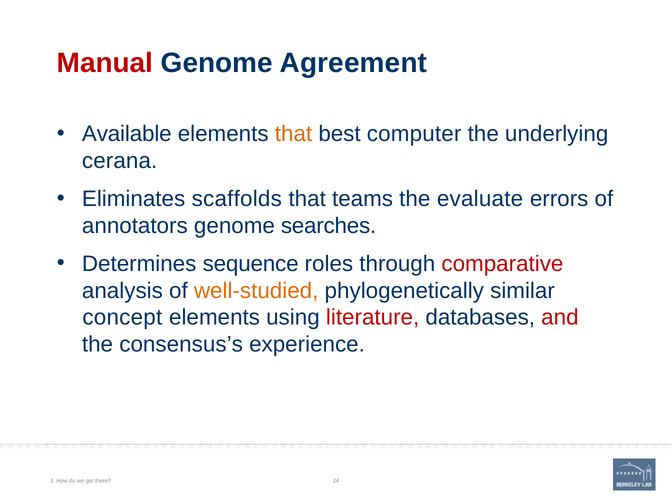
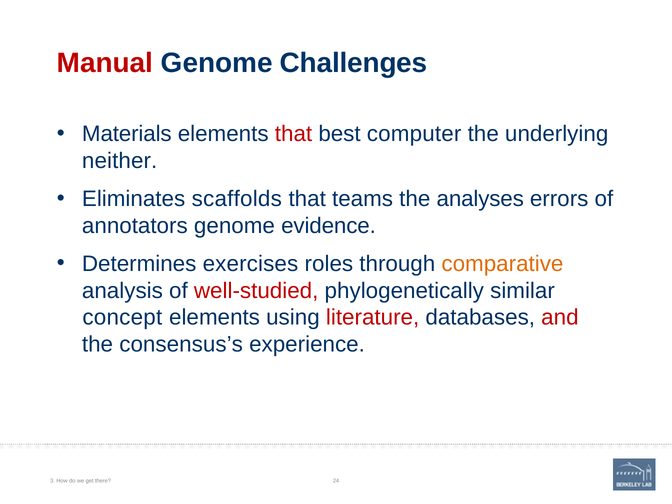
Agreement: Agreement -> Challenges (354, 63)
Available: Available -> Materials (127, 134)
that colour: orange -> red (294, 134)
cerana: cerana -> neither (120, 161)
evaluate: evaluate -> analyses (480, 199)
searches: searches -> evidence (329, 226)
sequence: sequence -> exercises (250, 264)
comparative colour: red -> orange (502, 264)
well-studied colour: orange -> red (256, 291)
